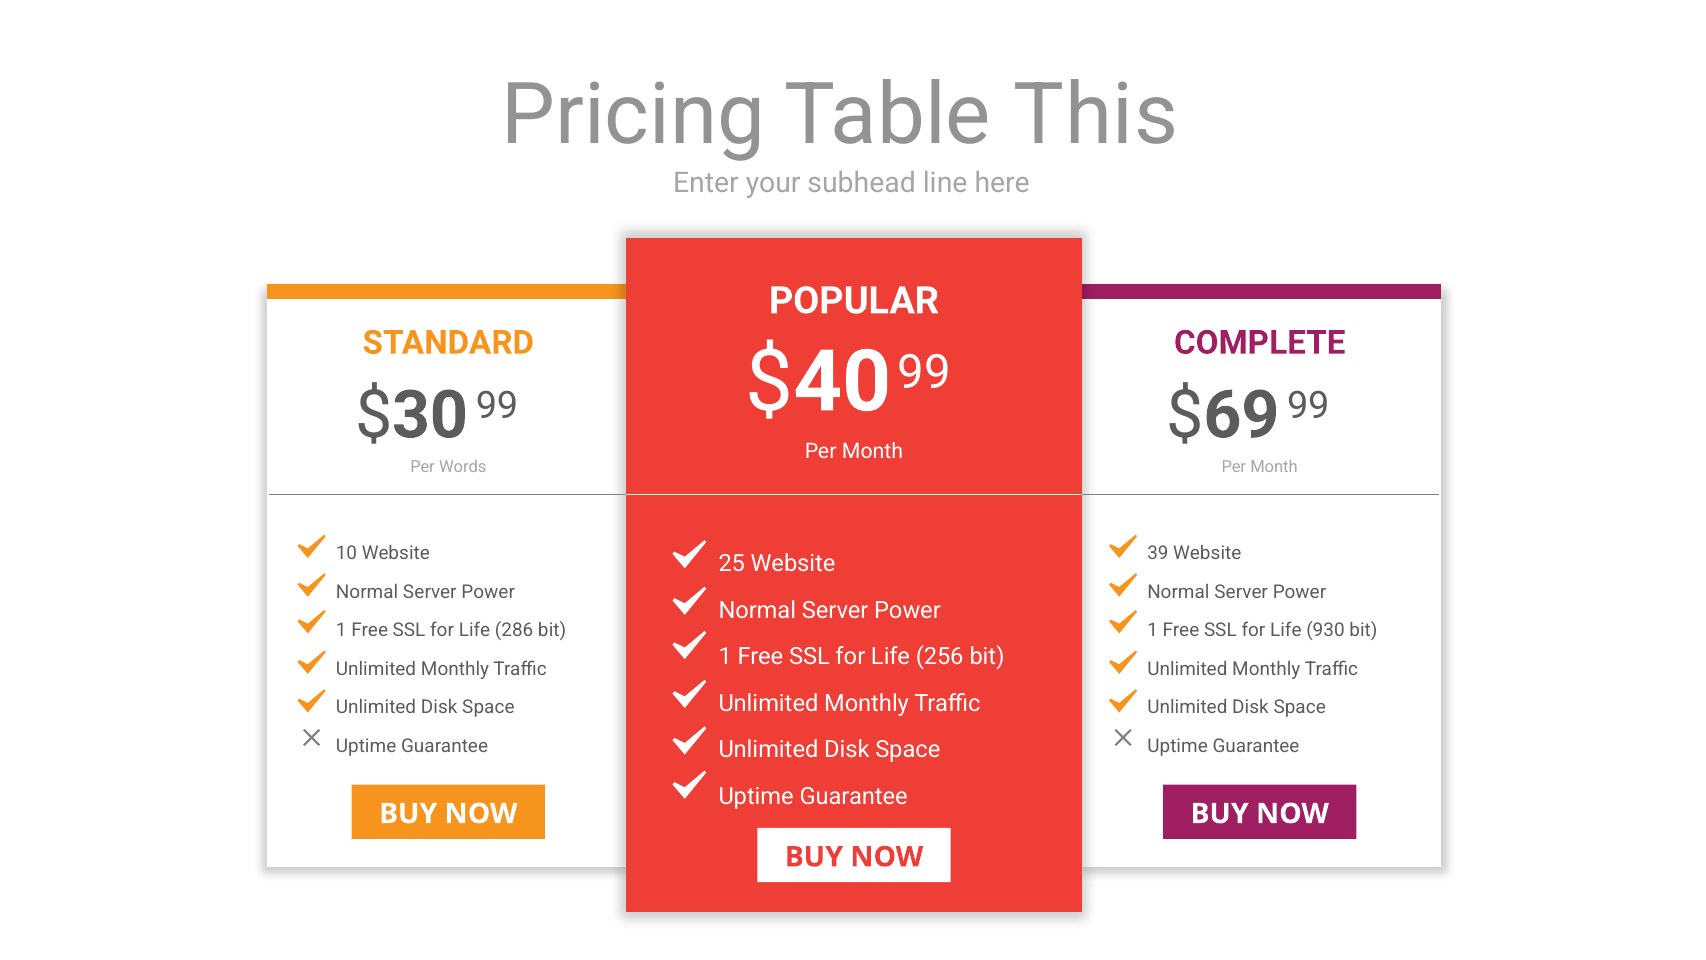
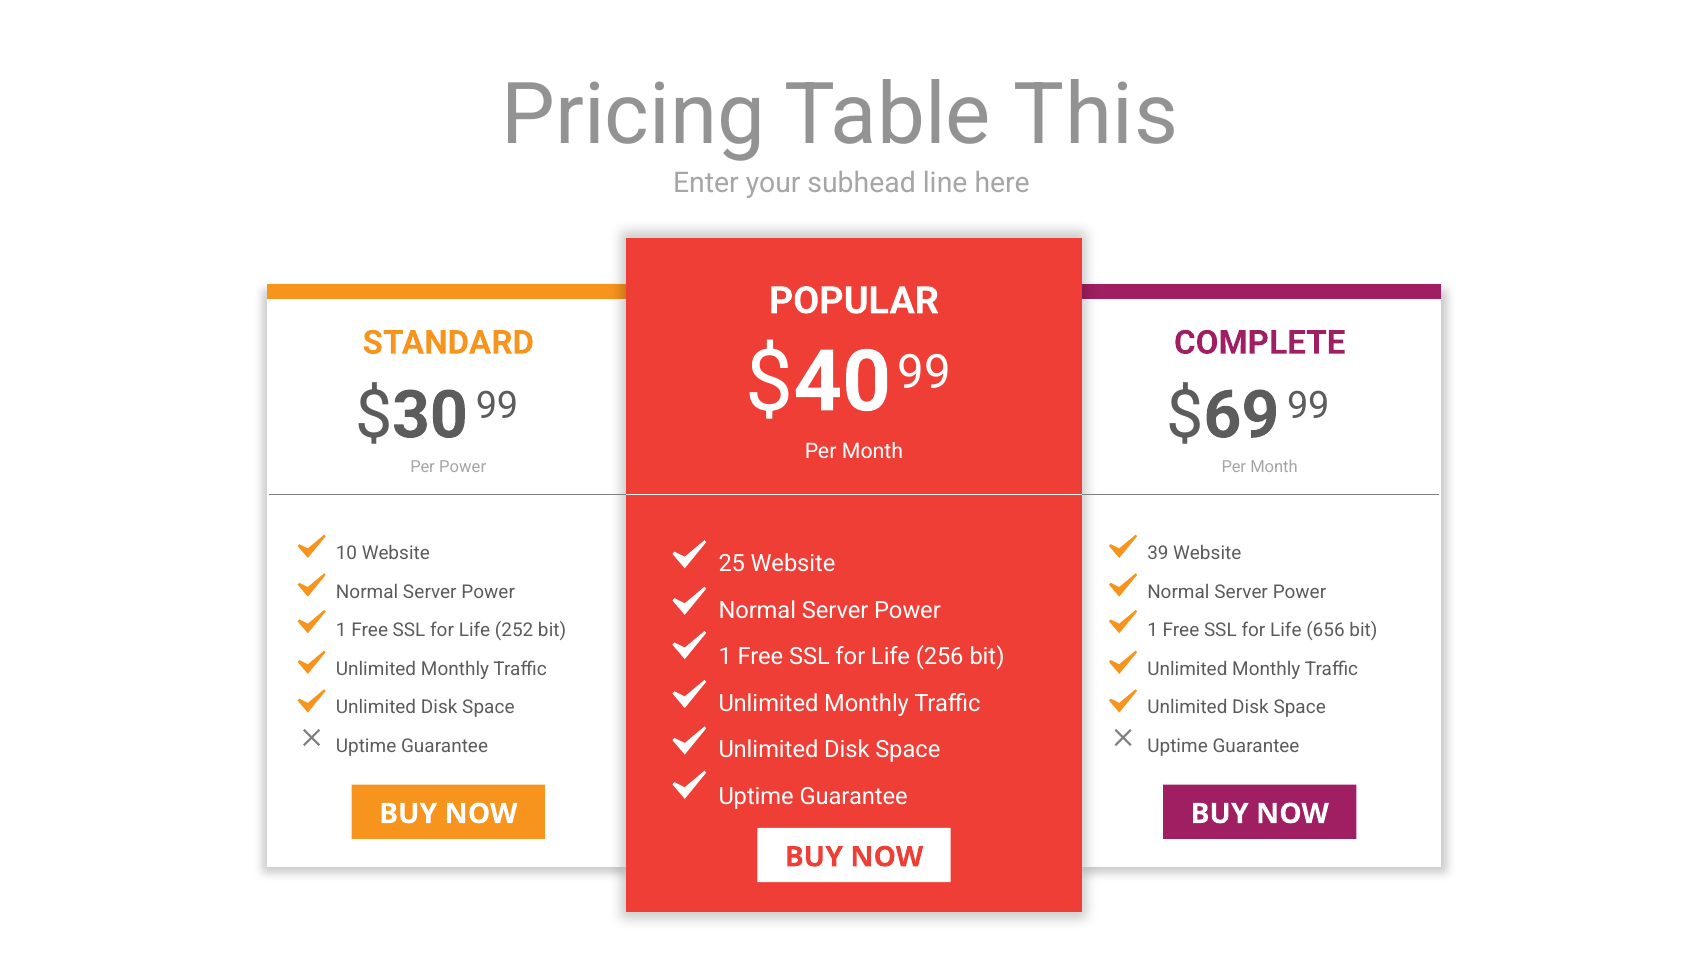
Per Words: Words -> Power (463, 467)
286: 286 -> 252 (514, 630)
930: 930 -> 656 (1325, 630)
